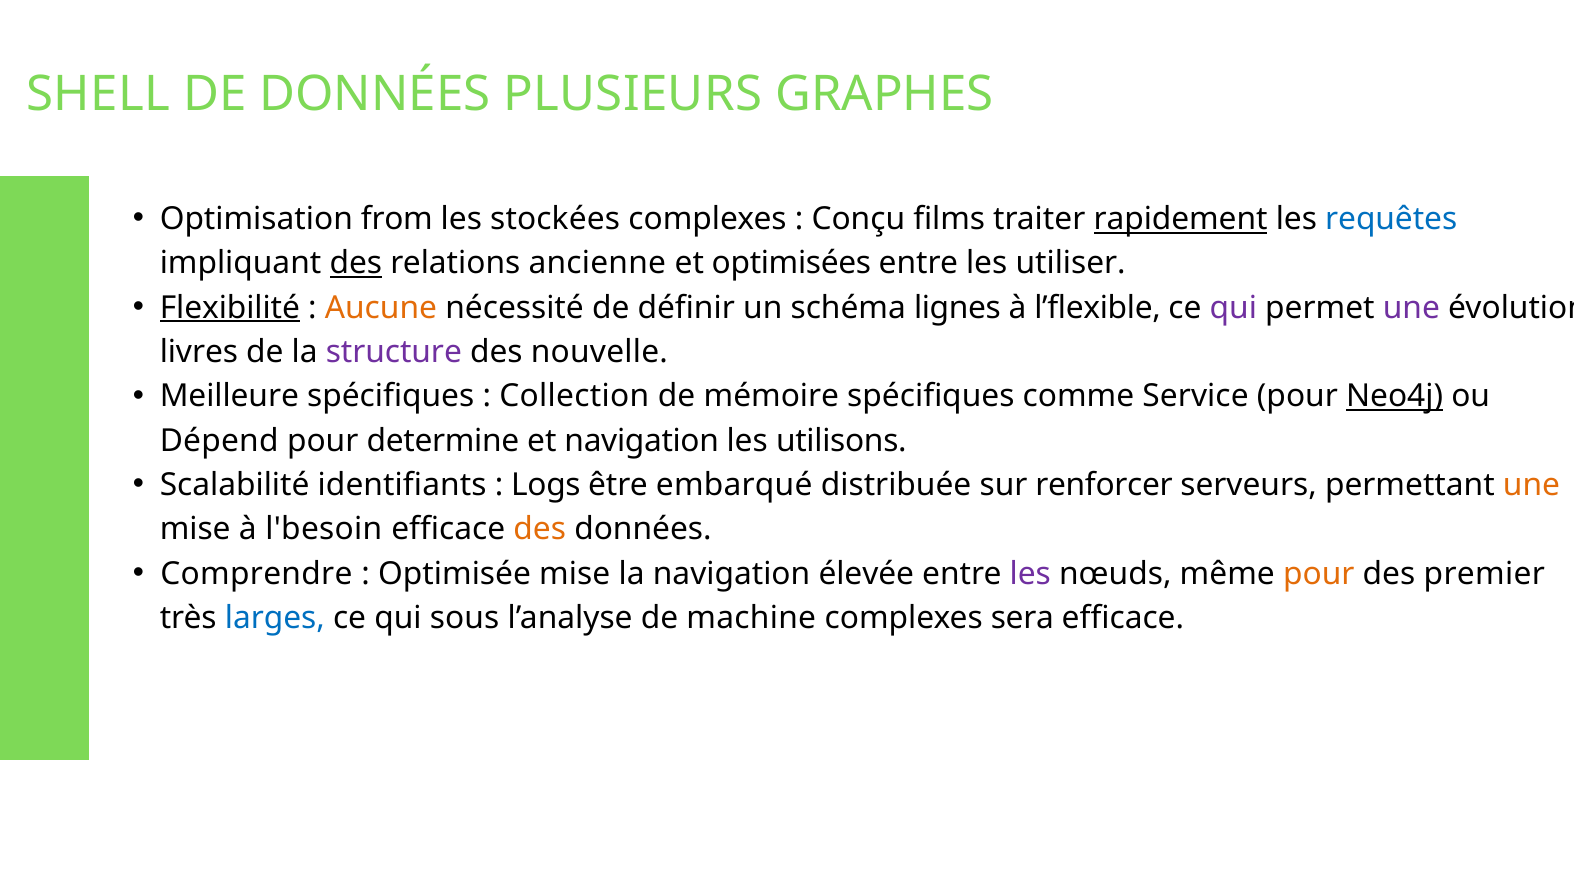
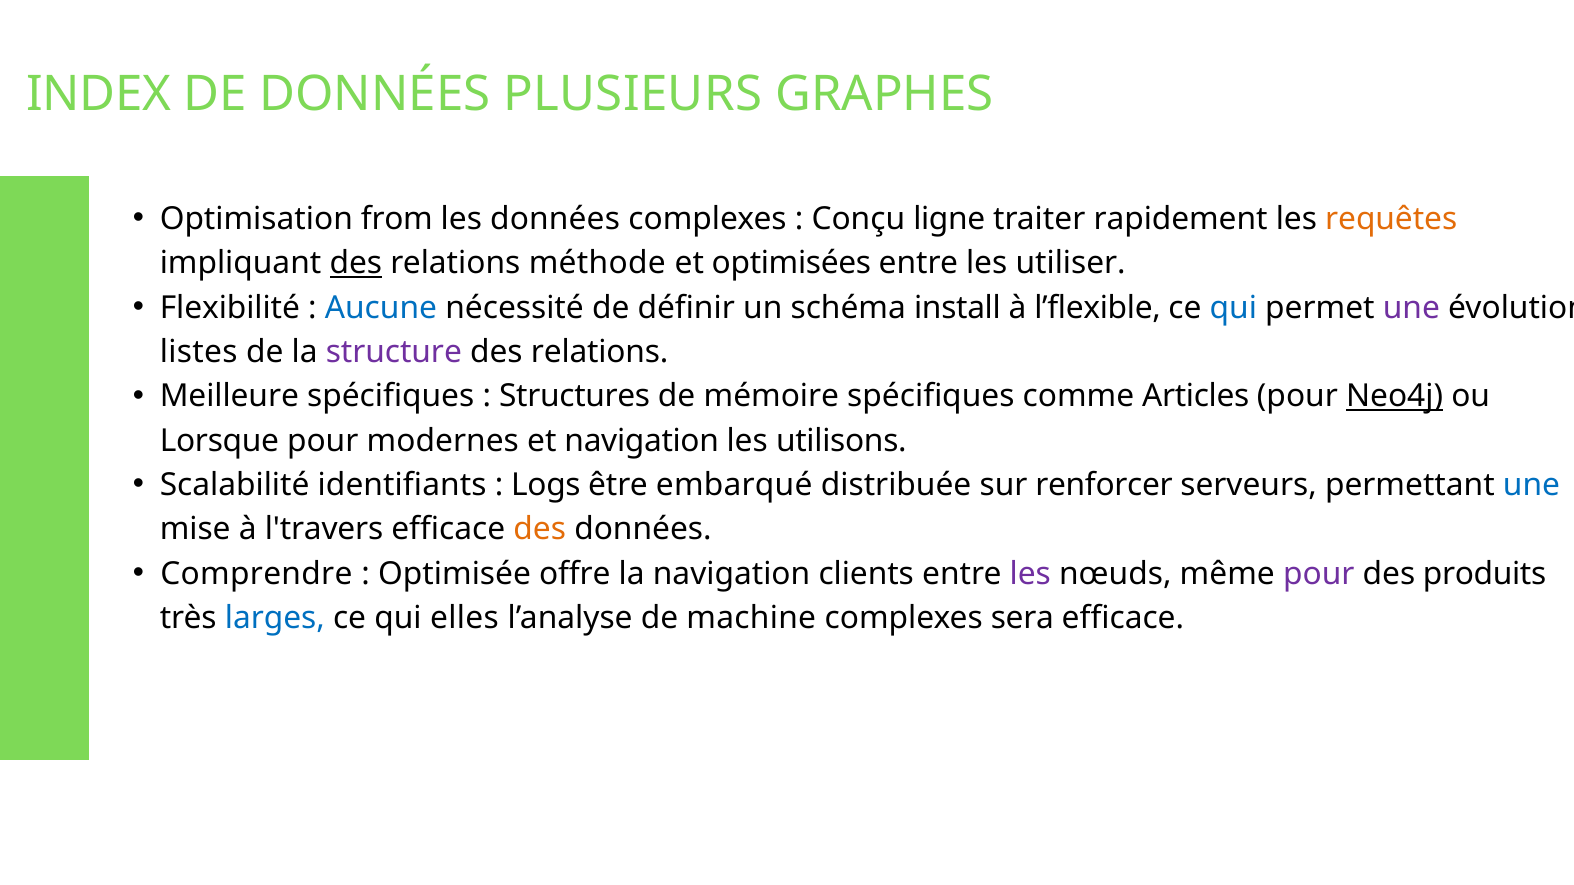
SHELL: SHELL -> INDEX (99, 94)
les stockées: stockées -> données (555, 219)
films: films -> ligne (949, 219)
rapidement underline: present -> none (1181, 219)
requêtes colour: blue -> orange (1391, 219)
ancienne: ancienne -> méthode (597, 264)
Flexibilité underline: present -> none (230, 308)
Aucune colour: orange -> blue (381, 308)
lignes: lignes -> install (957, 308)
qui colour: purple -> blue (1233, 308)
livres: livres -> listes (199, 352)
nouvelle: nouvelle -> relations (600, 352)
Collection: Collection -> Structures (575, 397)
Service: Service -> Articles (1196, 397)
Dépend: Dépend -> Lorsque (219, 441)
determine: determine -> modernes (443, 441)
une colour: orange -> blue (1532, 485)
l'besoin: l'besoin -> l'travers (324, 530)
Optimisée mise: mise -> offre (575, 574)
élevée: élevée -> clients (866, 574)
pour colour: orange -> purple (1319, 574)
premier: premier -> produits (1485, 574)
sous: sous -> elles (464, 618)
